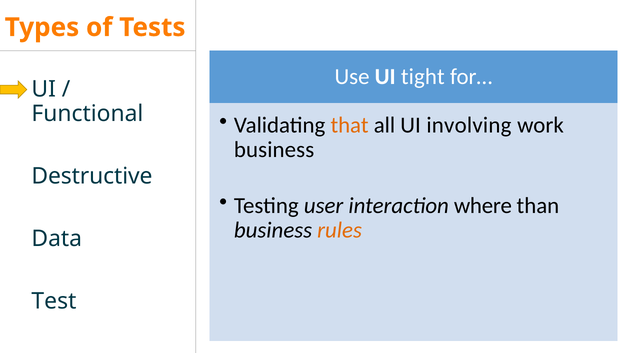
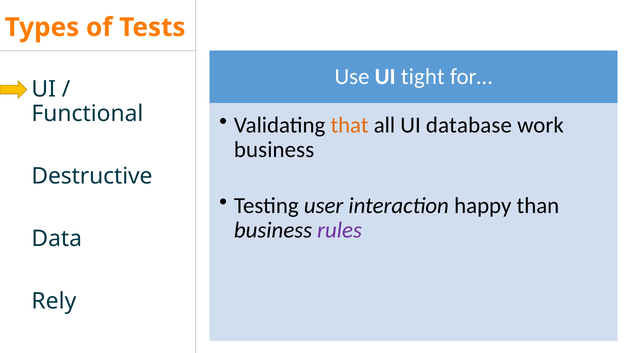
involving: involving -> database (469, 125)
where: where -> happy (483, 205)
rules colour: orange -> purple (340, 230)
Test: Test -> Rely (54, 301)
